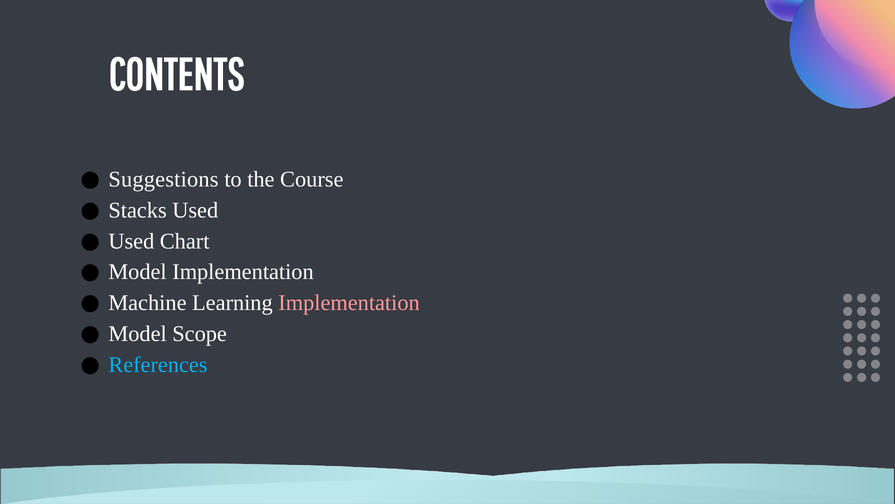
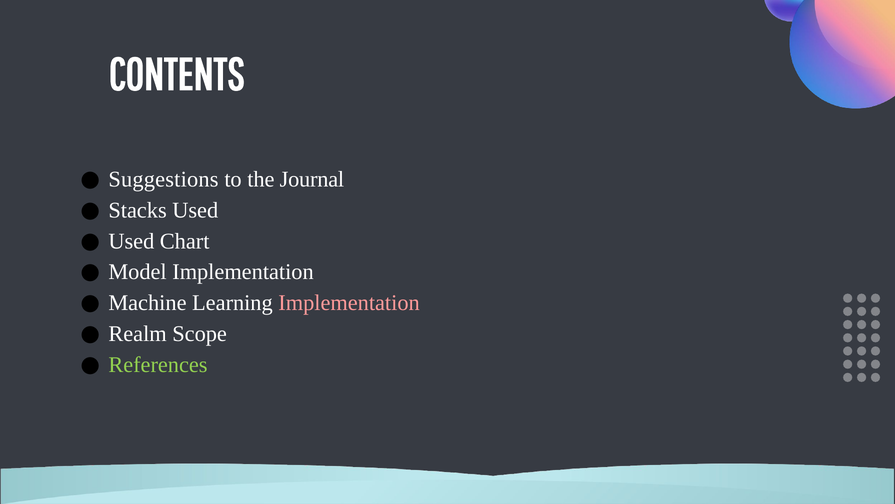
Course: Course -> Journal (312, 179)
Model: Model -> Realm (138, 334)
References colour: light blue -> light green (158, 364)
